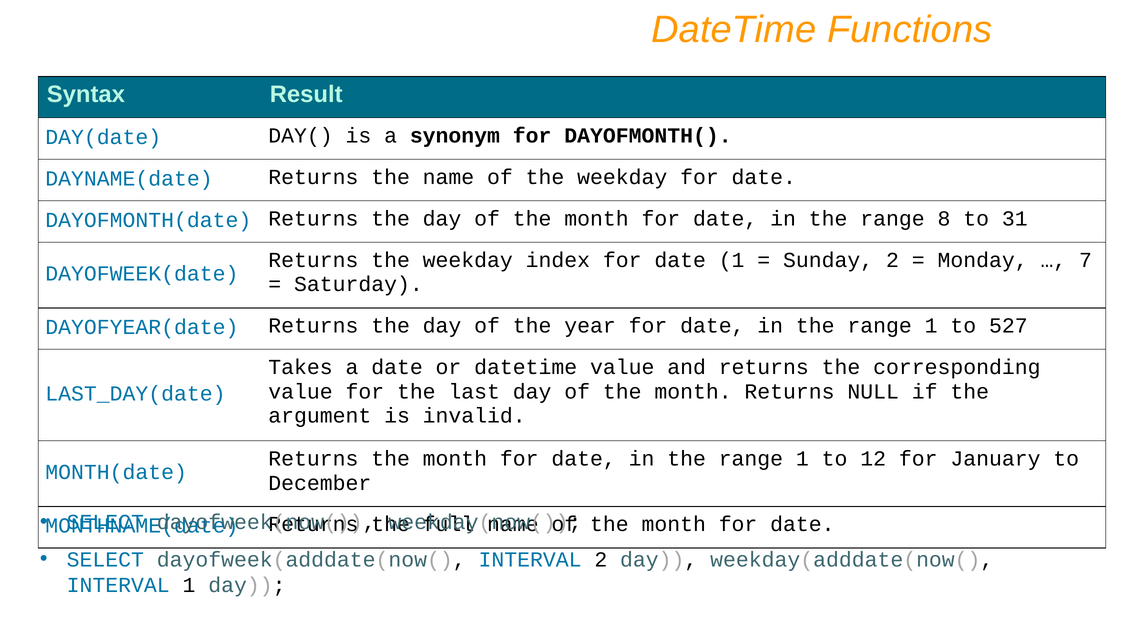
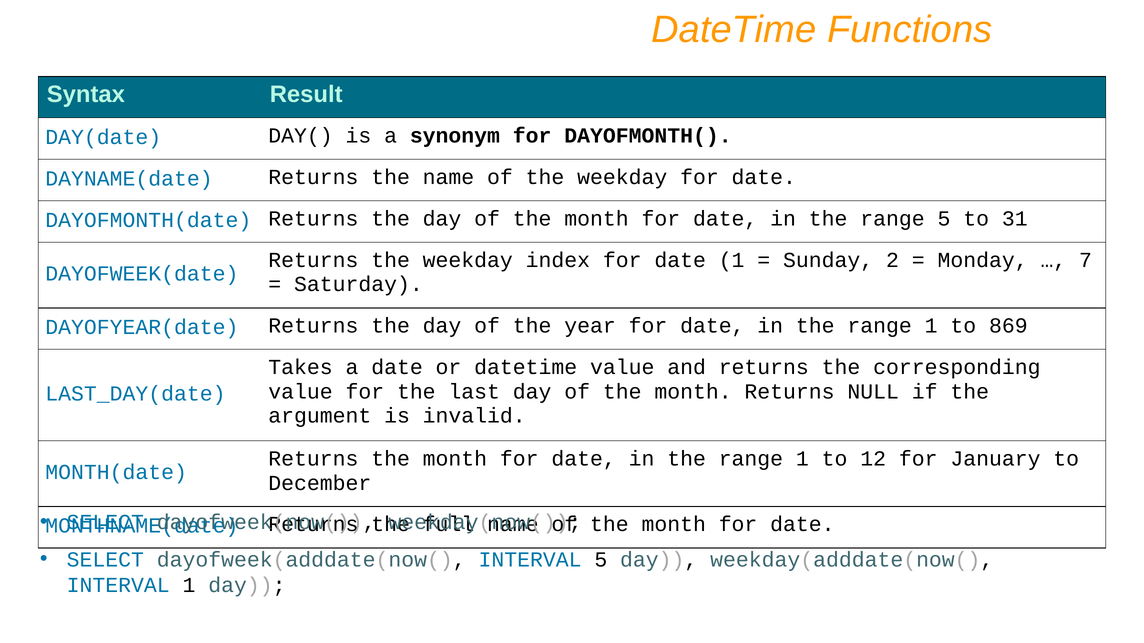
range 8: 8 -> 5 (944, 219)
527: 527 -> 869 (1008, 326)
INTERVAL 2: 2 -> 5 (601, 560)
